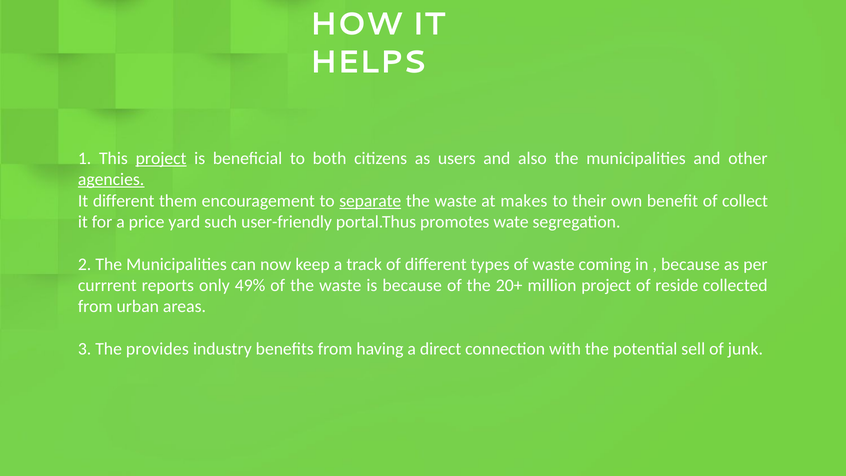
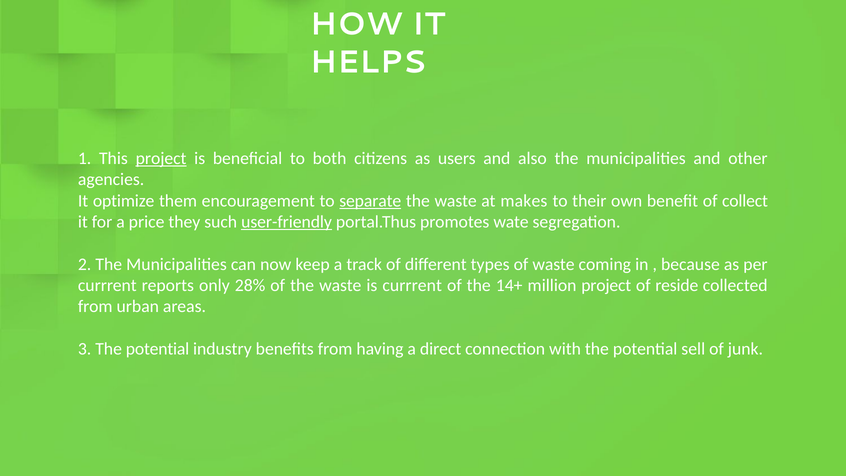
agencies underline: present -> none (111, 180)
It different: different -> optimize (124, 201)
yard: yard -> they (184, 222)
user-friendly underline: none -> present (287, 222)
49%: 49% -> 28% (250, 285)
is because: because -> currrent (412, 285)
20+: 20+ -> 14+ (509, 285)
3 The provides: provides -> potential (158, 349)
